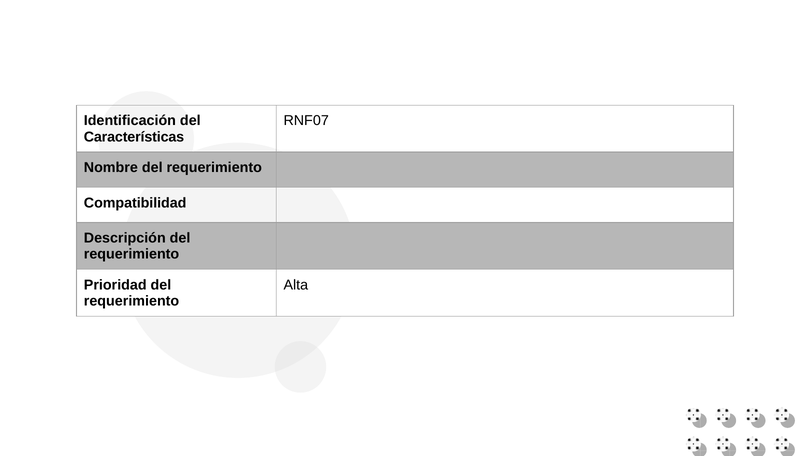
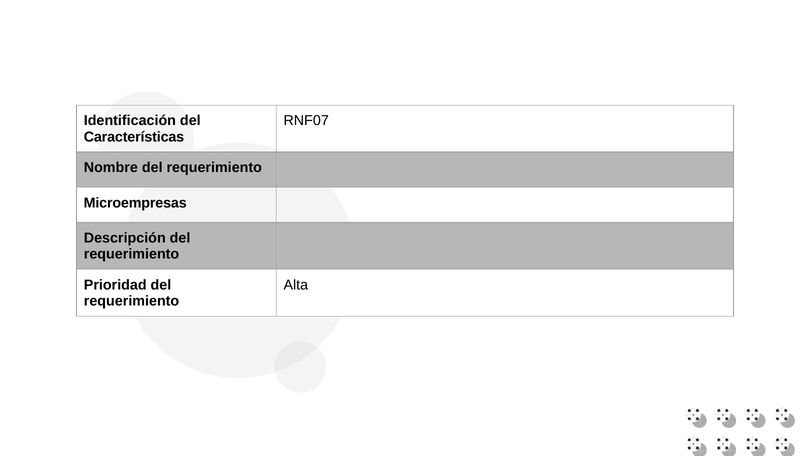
Compatibilidad: Compatibilidad -> Microempresas (135, 203)
